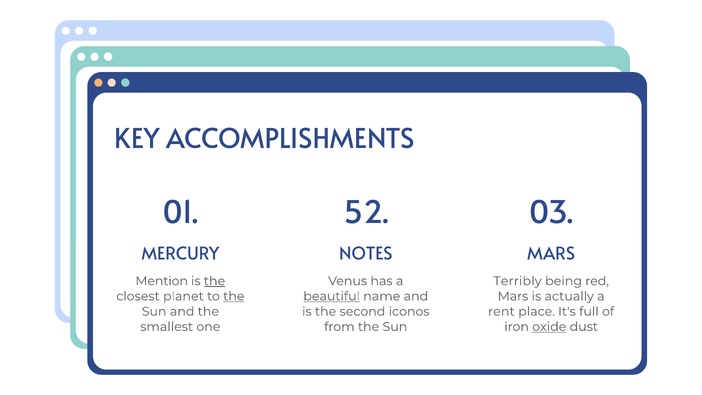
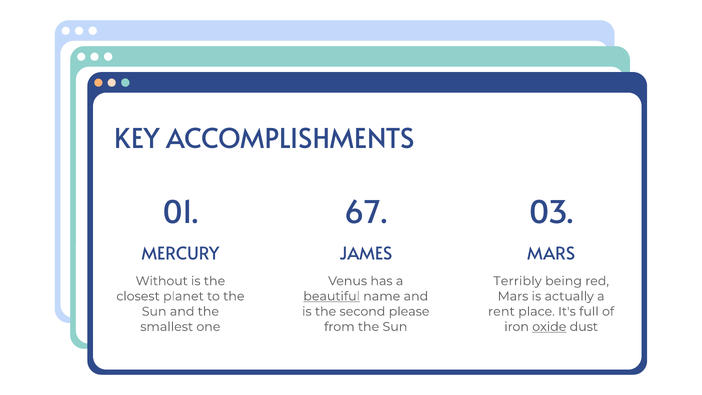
52: 52 -> 67 (366, 213)
NOTES: NOTES -> JAMES (366, 254)
Mention: Mention -> Without (162, 281)
the underline: present -> none (215, 281)
the underline: present -> none (234, 296)
iconos: iconos -> please (409, 311)
